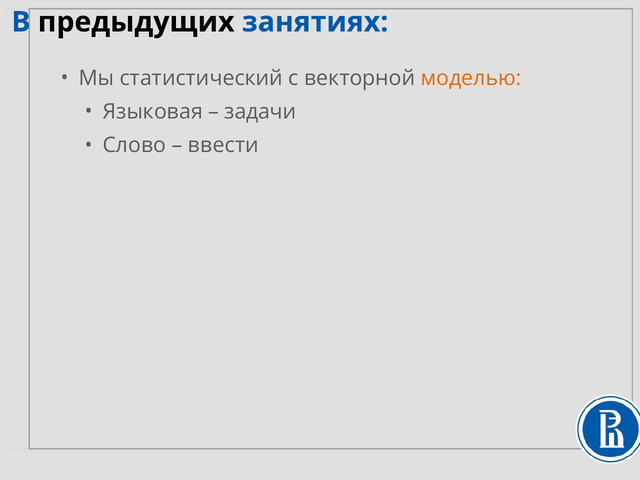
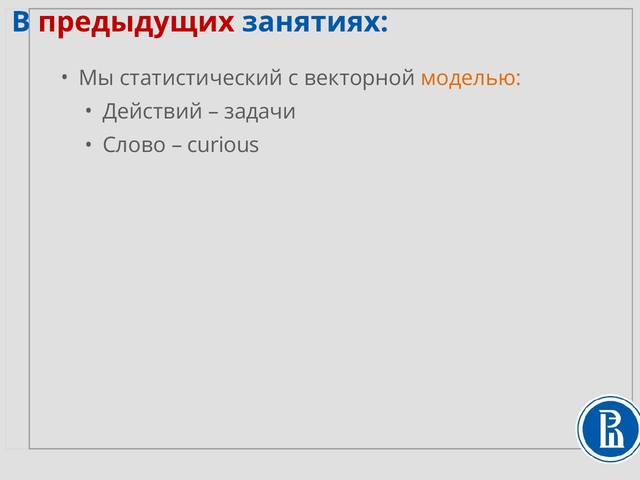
предыдущих colour: black -> red (136, 22)
Языковая: Языковая -> Действий (153, 112)
ввести: ввести -> curious (224, 145)
